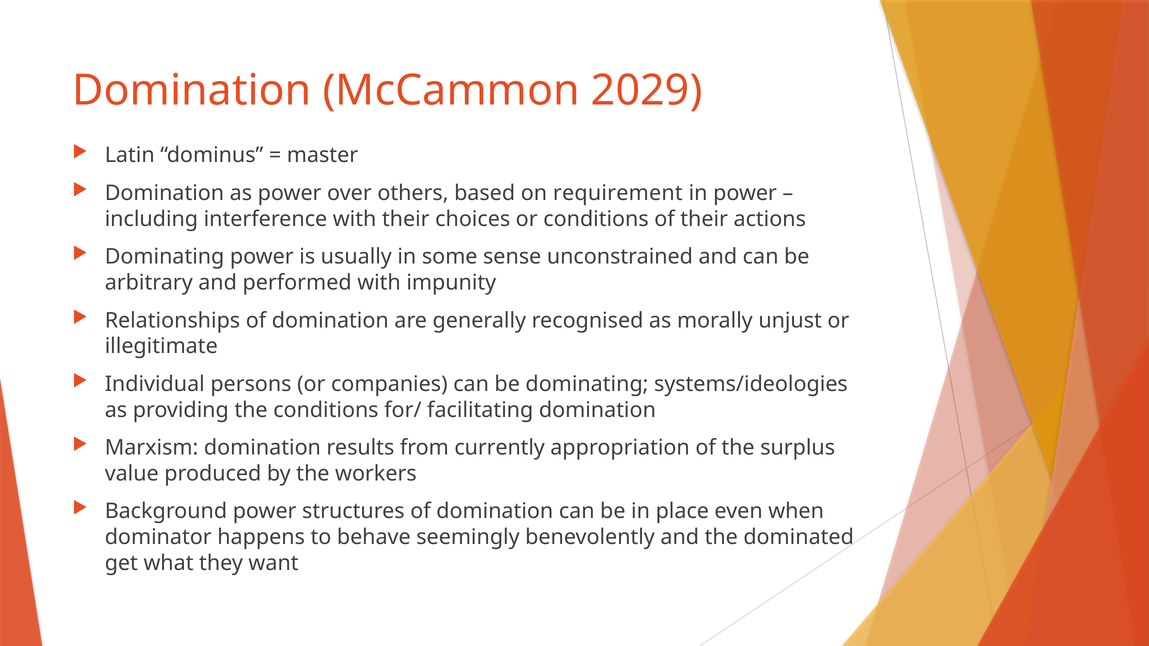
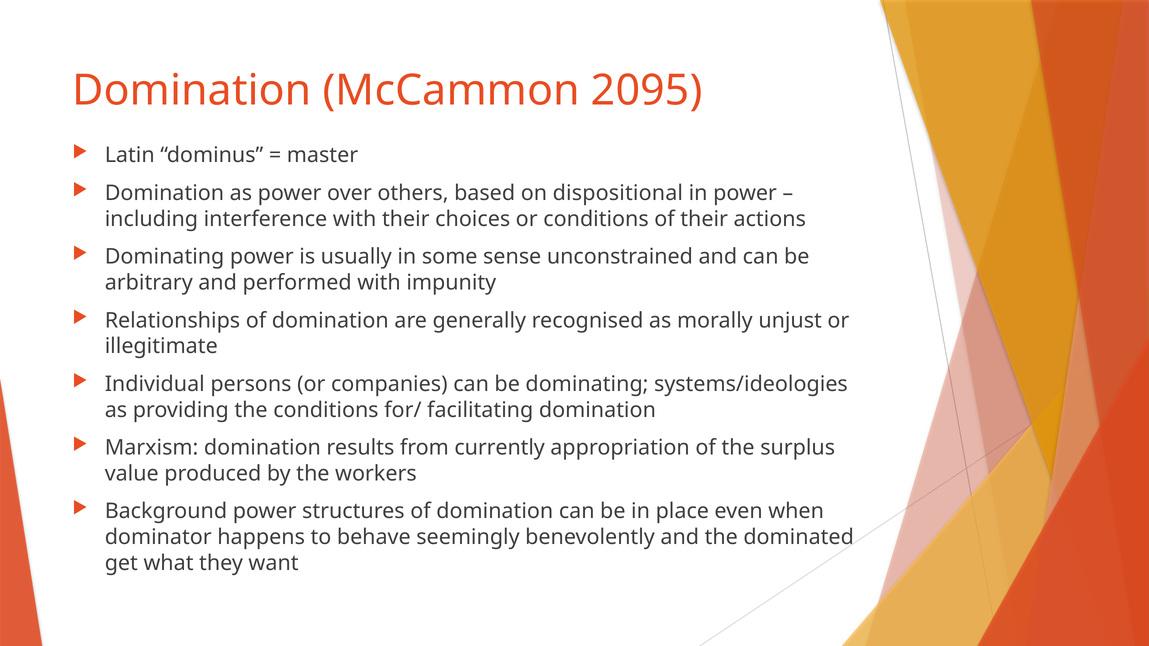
2029: 2029 -> 2095 (647, 91)
requirement: requirement -> dispositional (618, 193)
